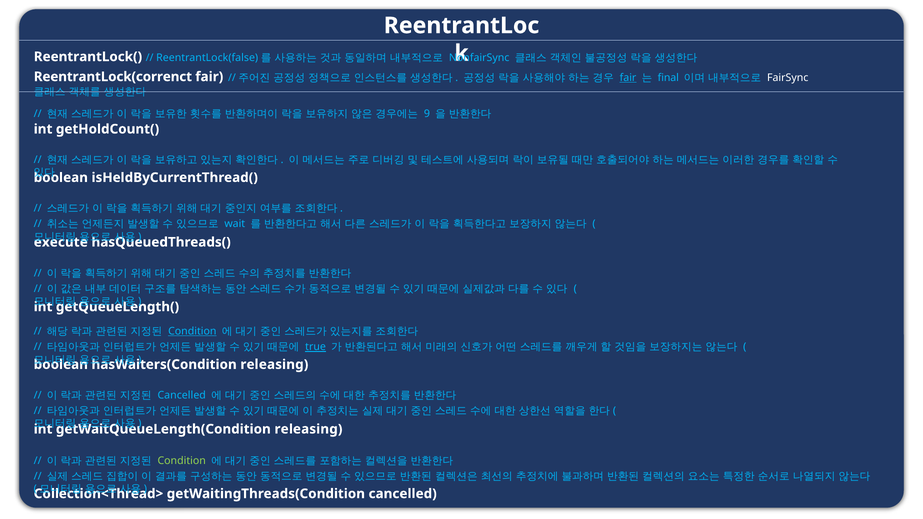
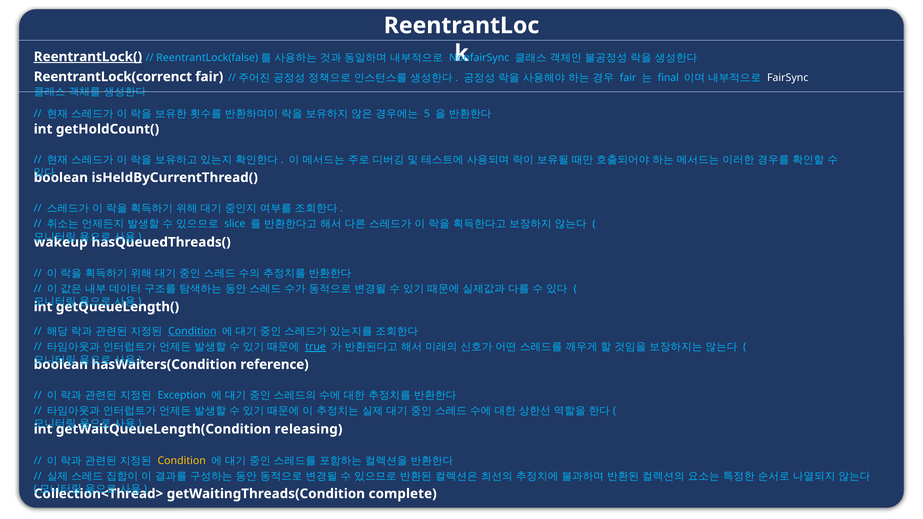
ReentrantLock( underline: none -> present (88, 57)
fair underline: present -> none (628, 78)
9: 9 -> 5 (427, 114)
wait: wait -> slice (235, 224)
execute: execute -> wakeup (61, 242)
releasing: releasing -> reference (274, 365)
Cancelled: Cancelled -> Exception (182, 395)
Condition colour: light green -> yellow (182, 461)
getWaitingThreads(Condition cancelled: cancelled -> complete (403, 494)
